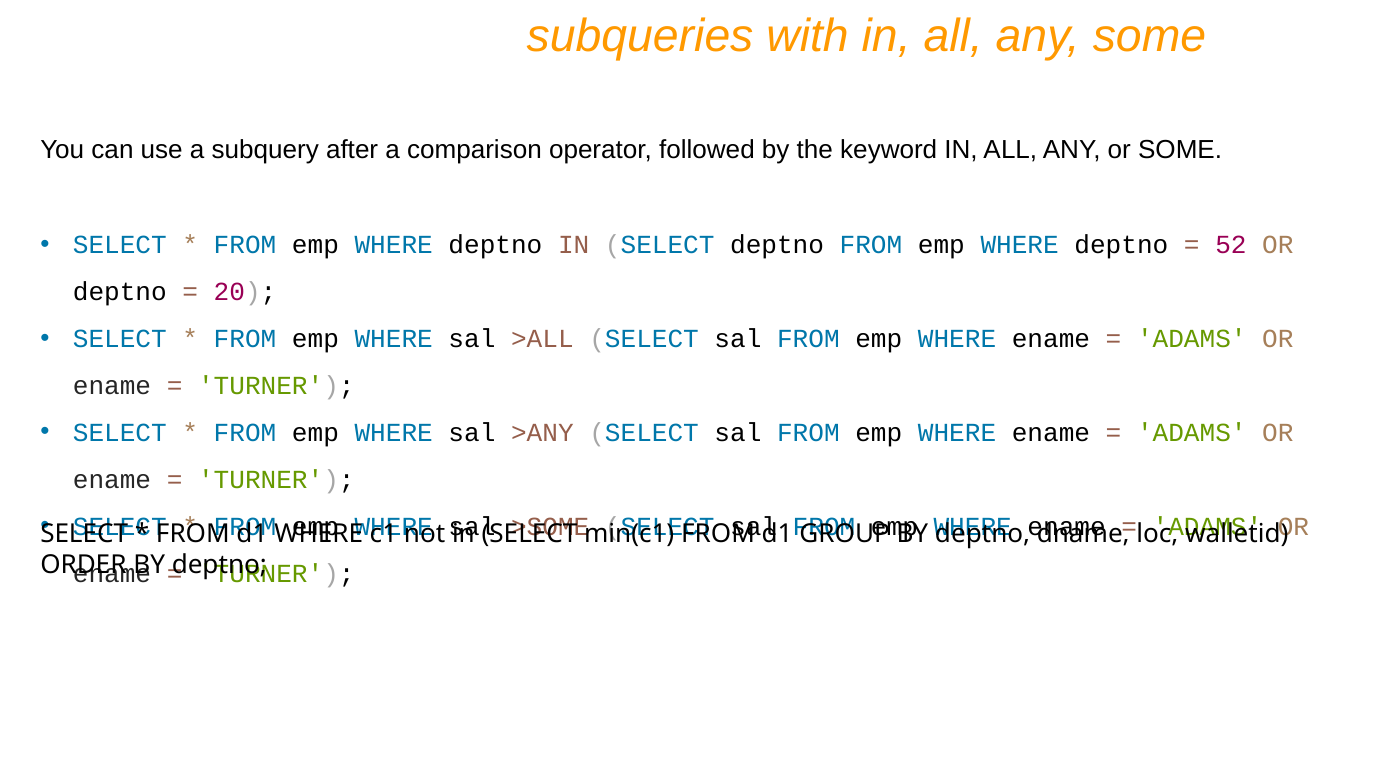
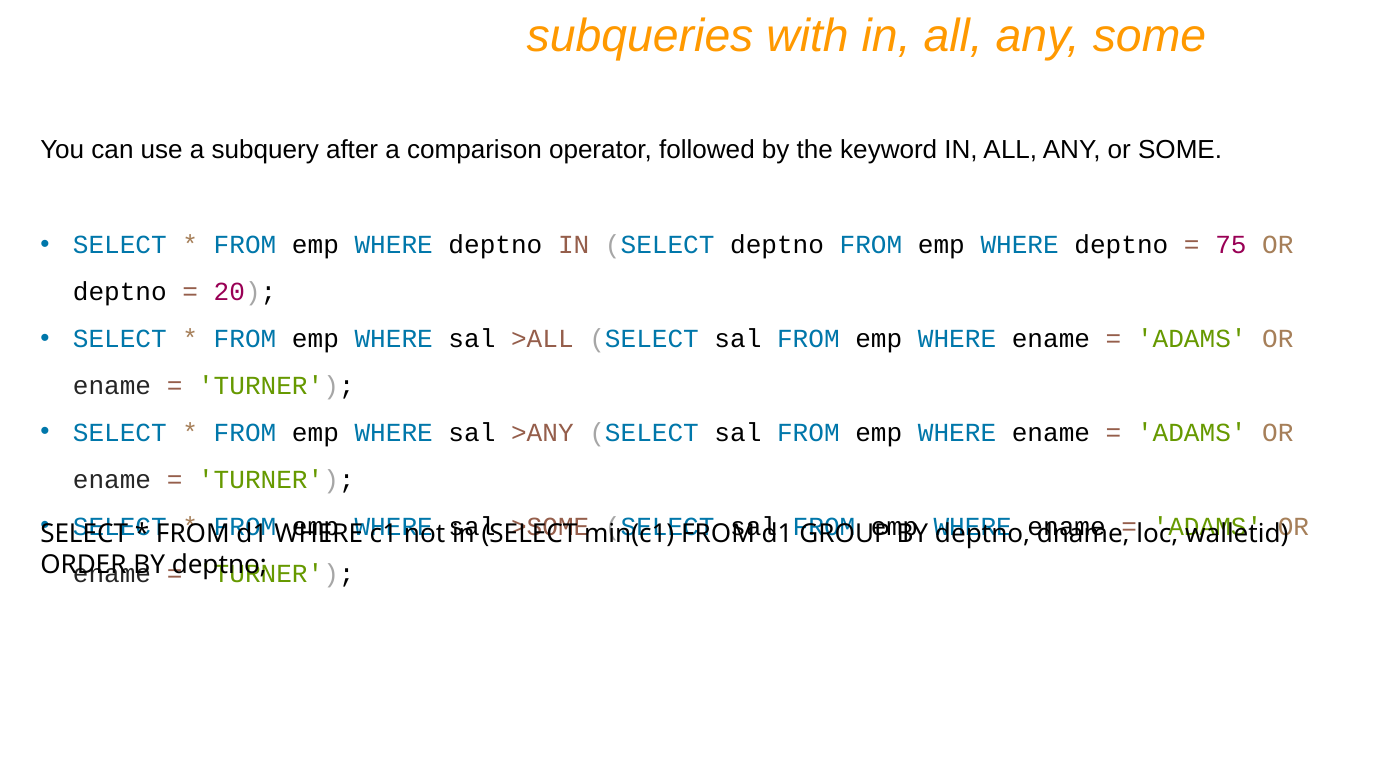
52: 52 -> 75 (1231, 245)
